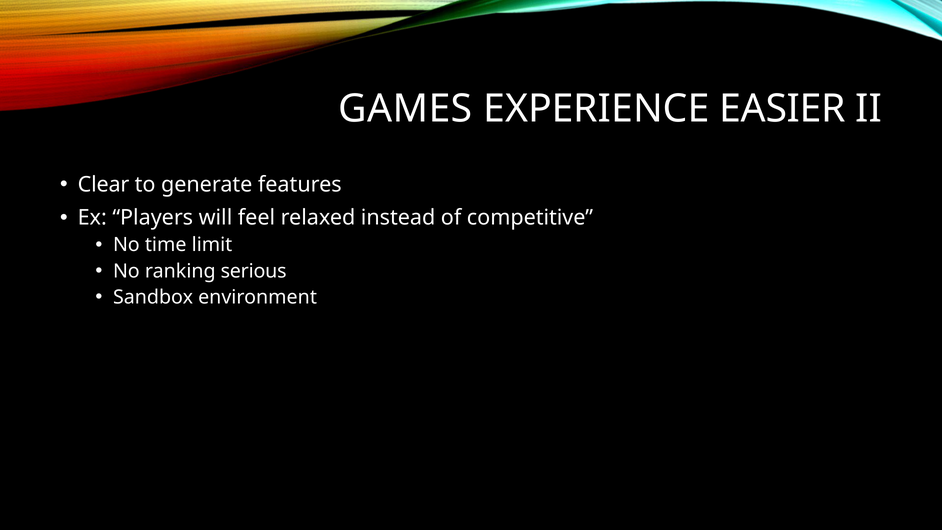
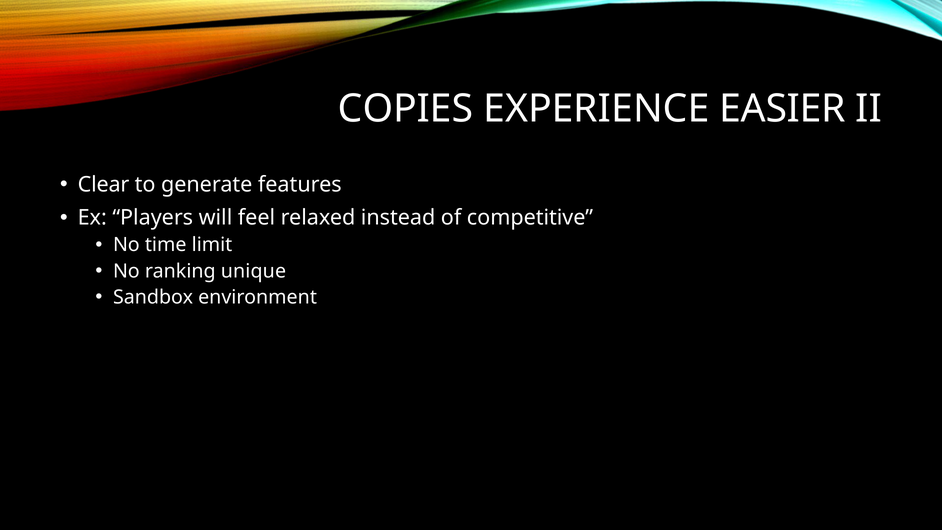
GAMES: GAMES -> COPIES (406, 109)
serious: serious -> unique (253, 271)
